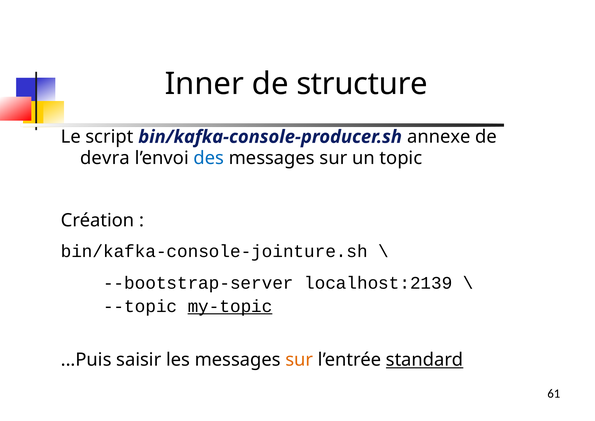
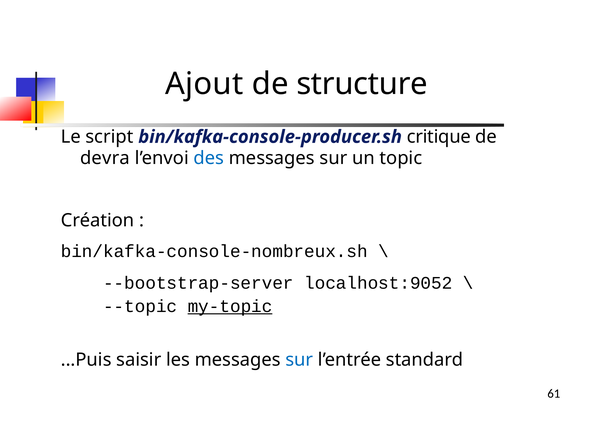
Inner: Inner -> Ajout (204, 84)
annexe: annexe -> critique (439, 137)
bin/kafka-console-jointure.sh: bin/kafka-console-jointure.sh -> bin/kafka-console-nombreux.sh (214, 251)
localhost:2139: localhost:2139 -> localhost:9052 (378, 283)
sur colour: orange -> blue (299, 360)
standard underline: present -> none (425, 360)
